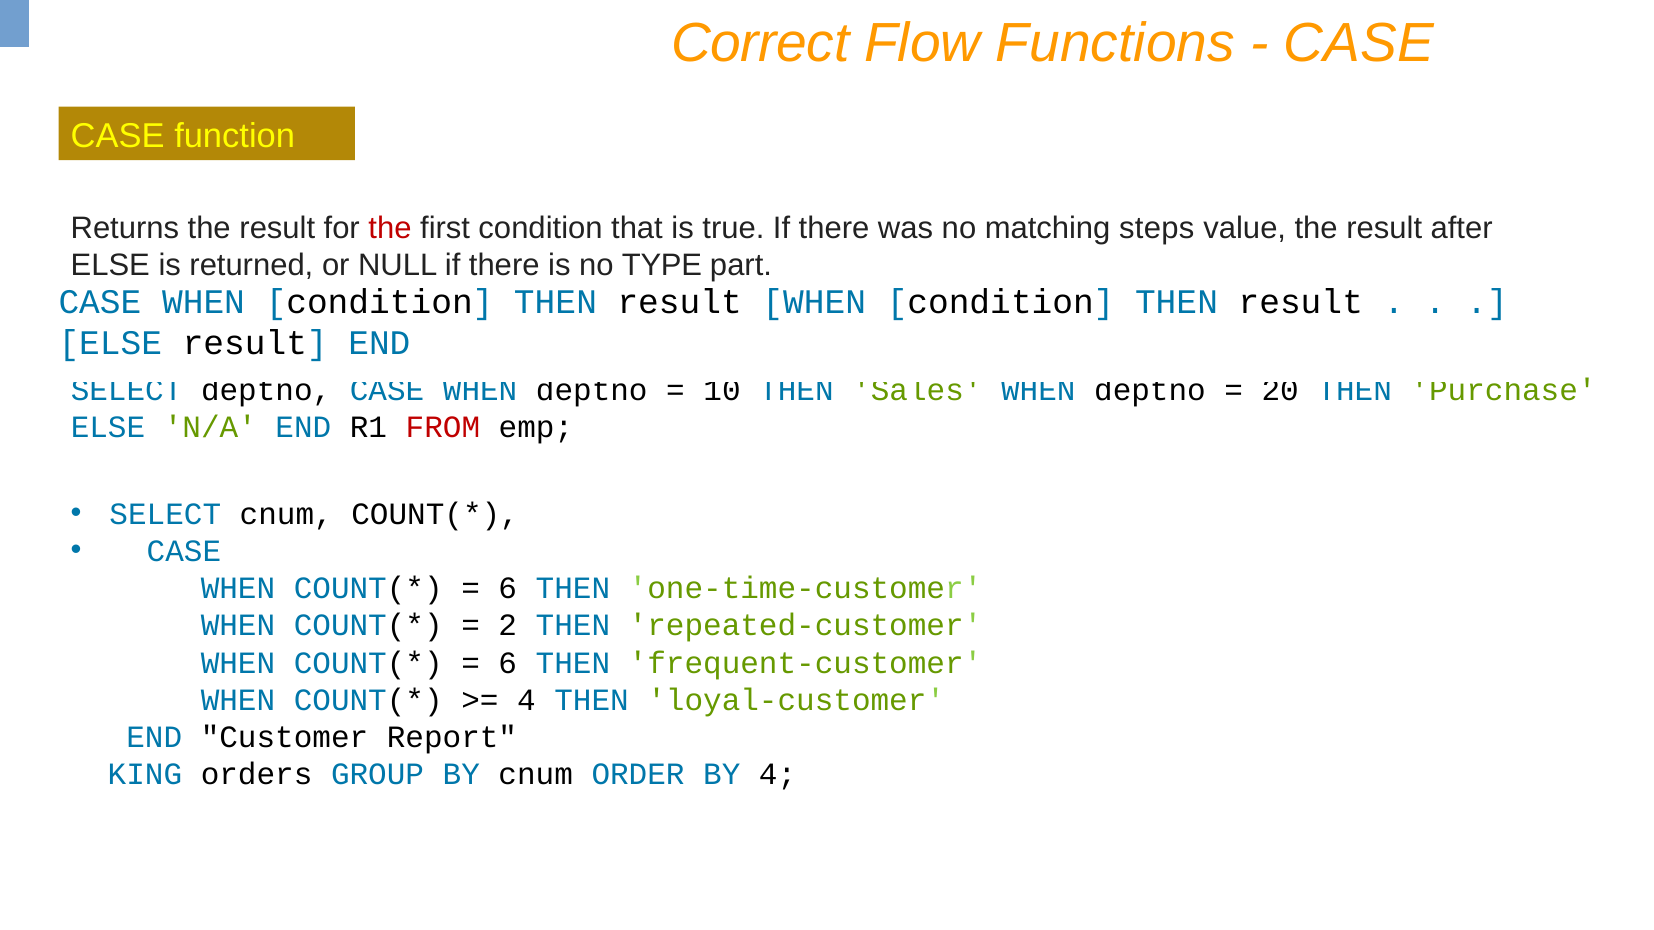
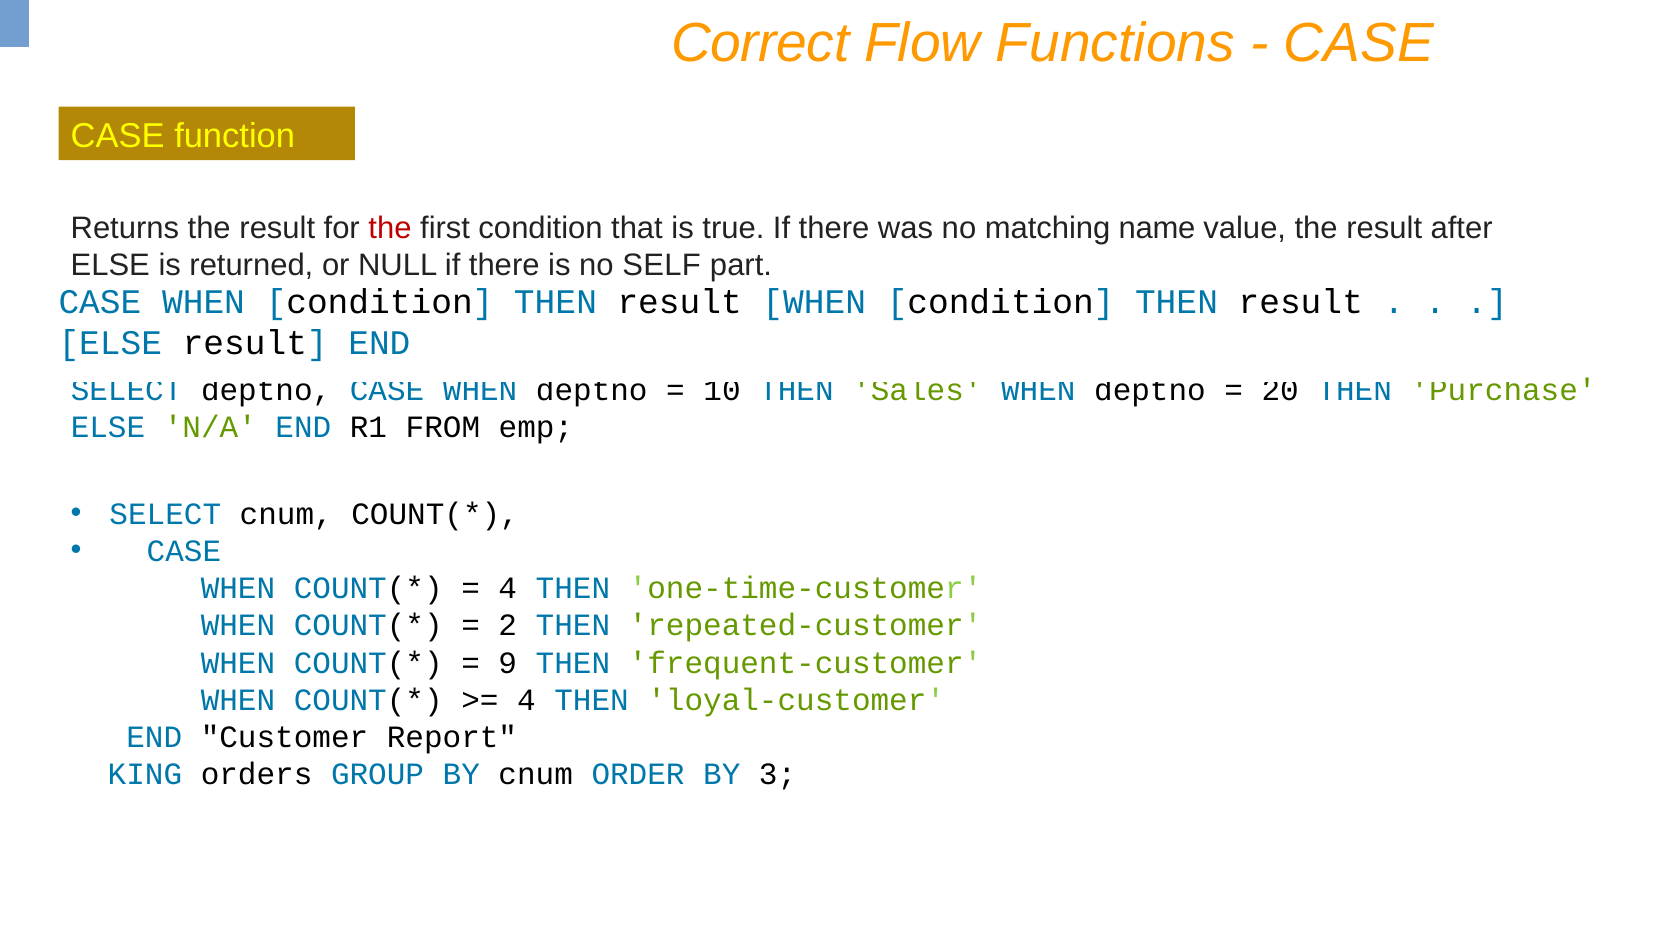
steps: steps -> name (1157, 228)
TYPE: TYPE -> SELF (662, 266)
FROM colour: red -> black (443, 427)
6: 6 -> 4 (508, 589)
6: 6 -> 9 (508, 663)
BY 4: 4 -> 3 (778, 775)
